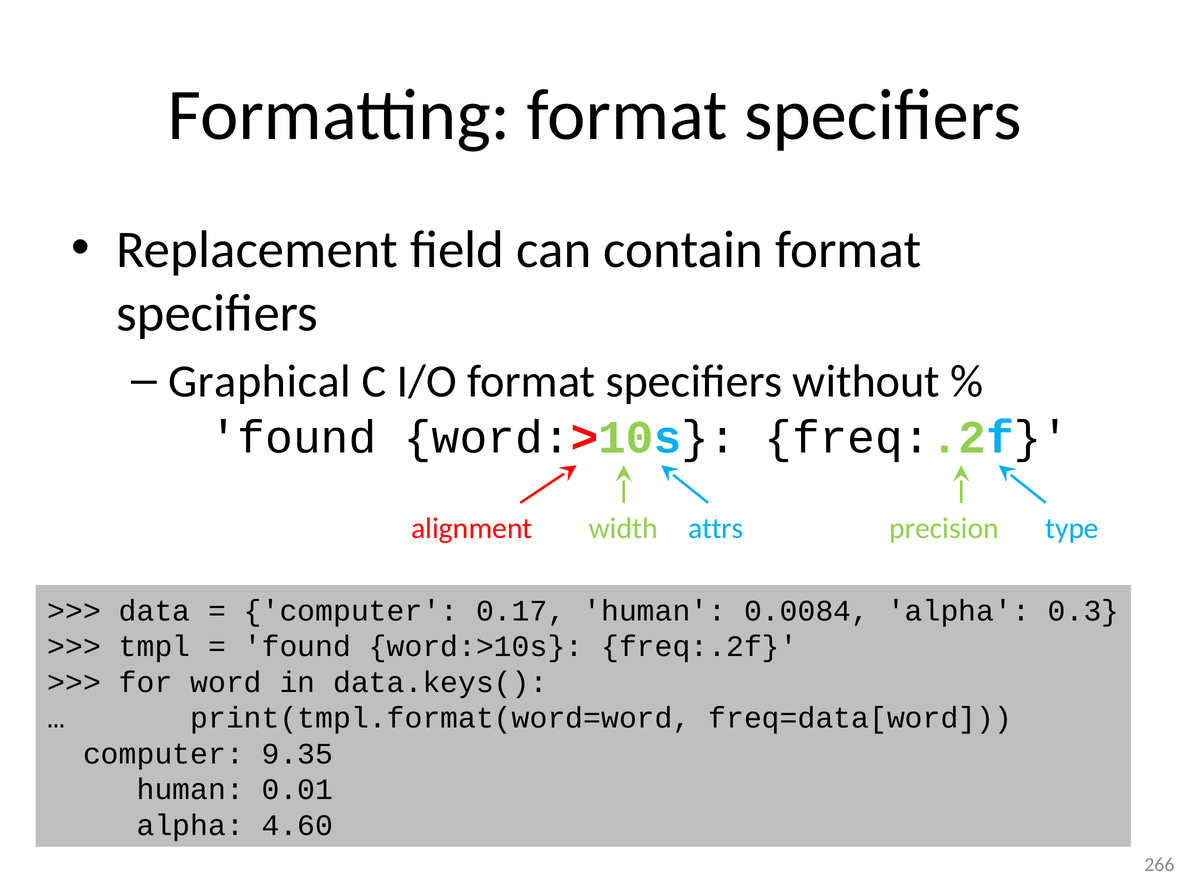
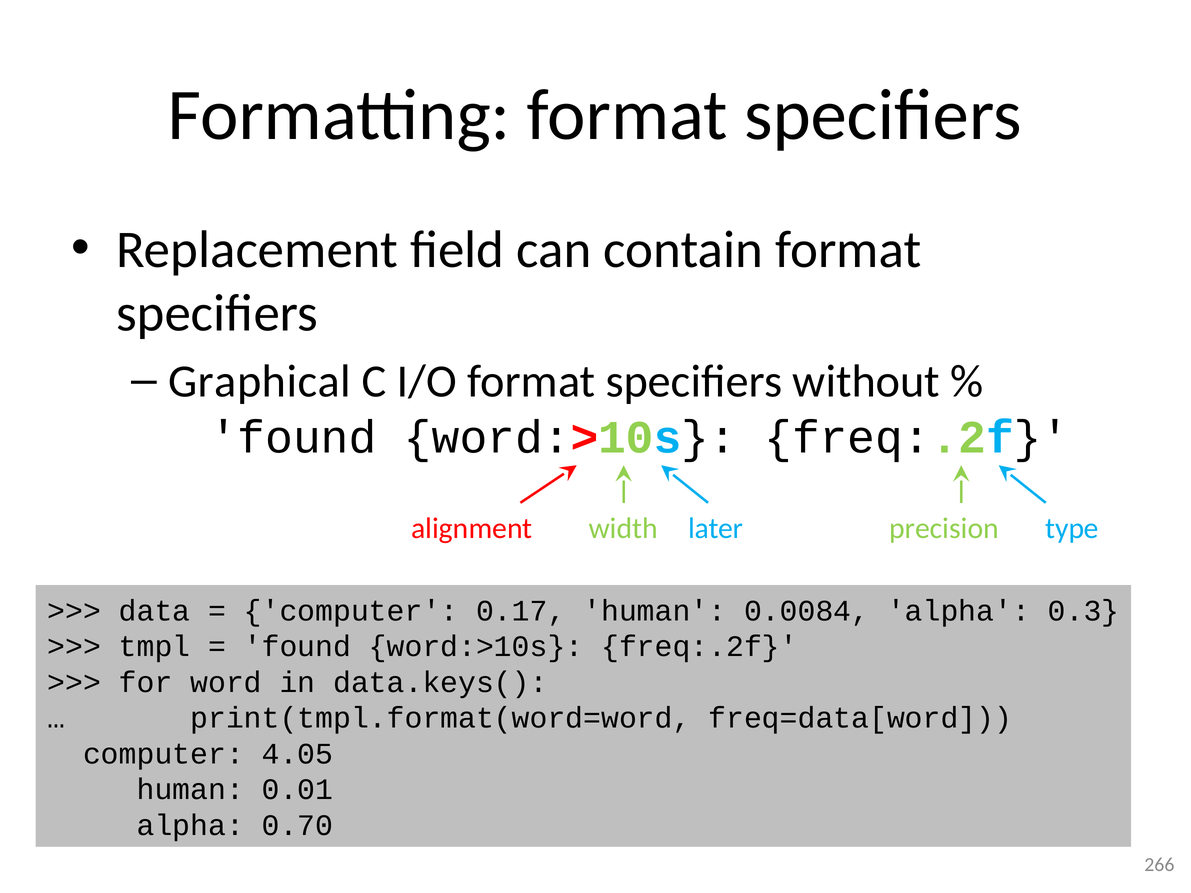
attrs: attrs -> later (716, 529)
9.35: 9.35 -> 4.05 (297, 754)
4.60: 4.60 -> 0.70 (297, 825)
